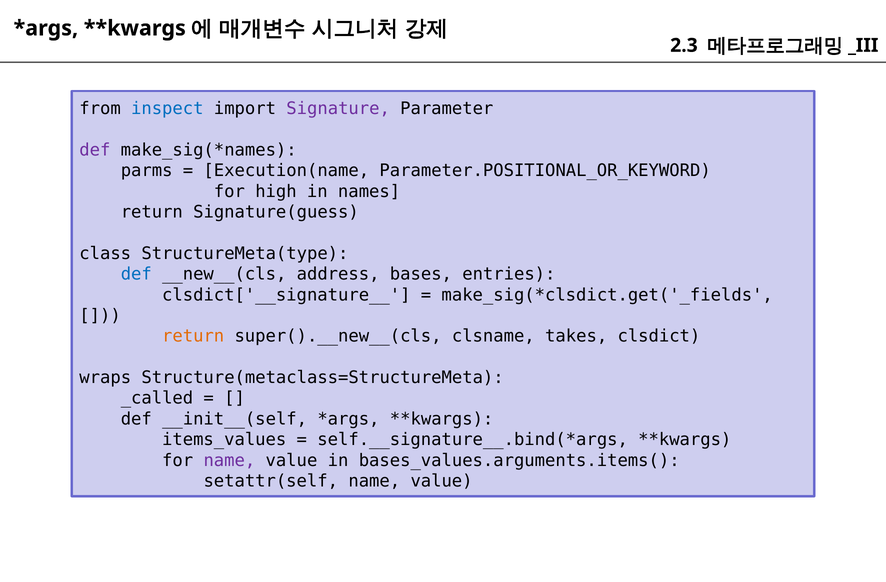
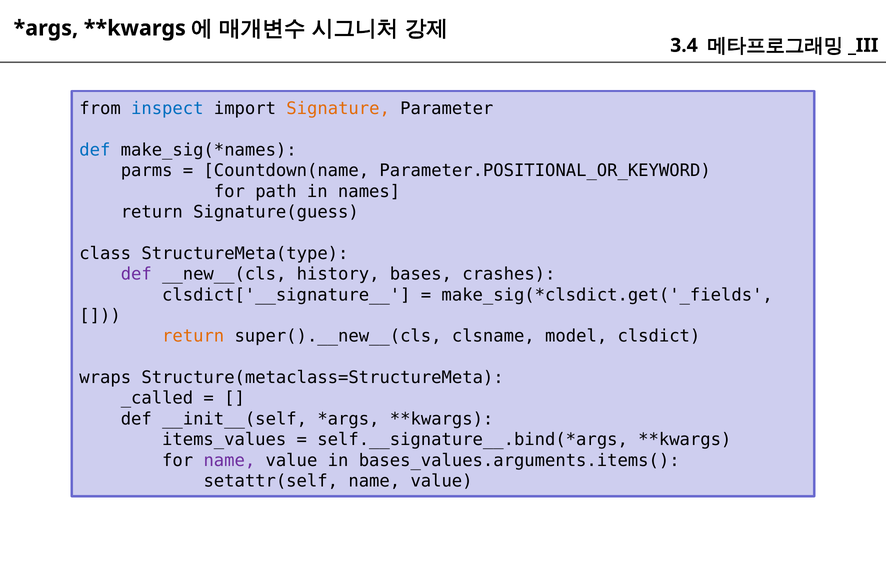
2.3: 2.3 -> 3.4 (684, 45)
Signature colour: purple -> orange (338, 109)
def colour: purple -> blue (95, 150)
Execution(name: Execution(name -> Countdown(name (286, 171)
high: high -> path (276, 191)
def colour: blue -> purple (136, 274)
address: address -> history (338, 274)
entries: entries -> crashes (509, 274)
takes: takes -> model (576, 336)
